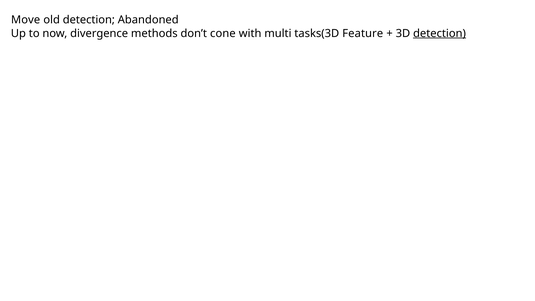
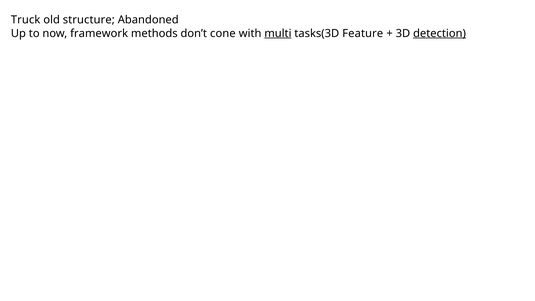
Move: Move -> Truck (26, 20)
old detection: detection -> structure (89, 20)
divergence: divergence -> framework (99, 33)
multi underline: none -> present (278, 33)
